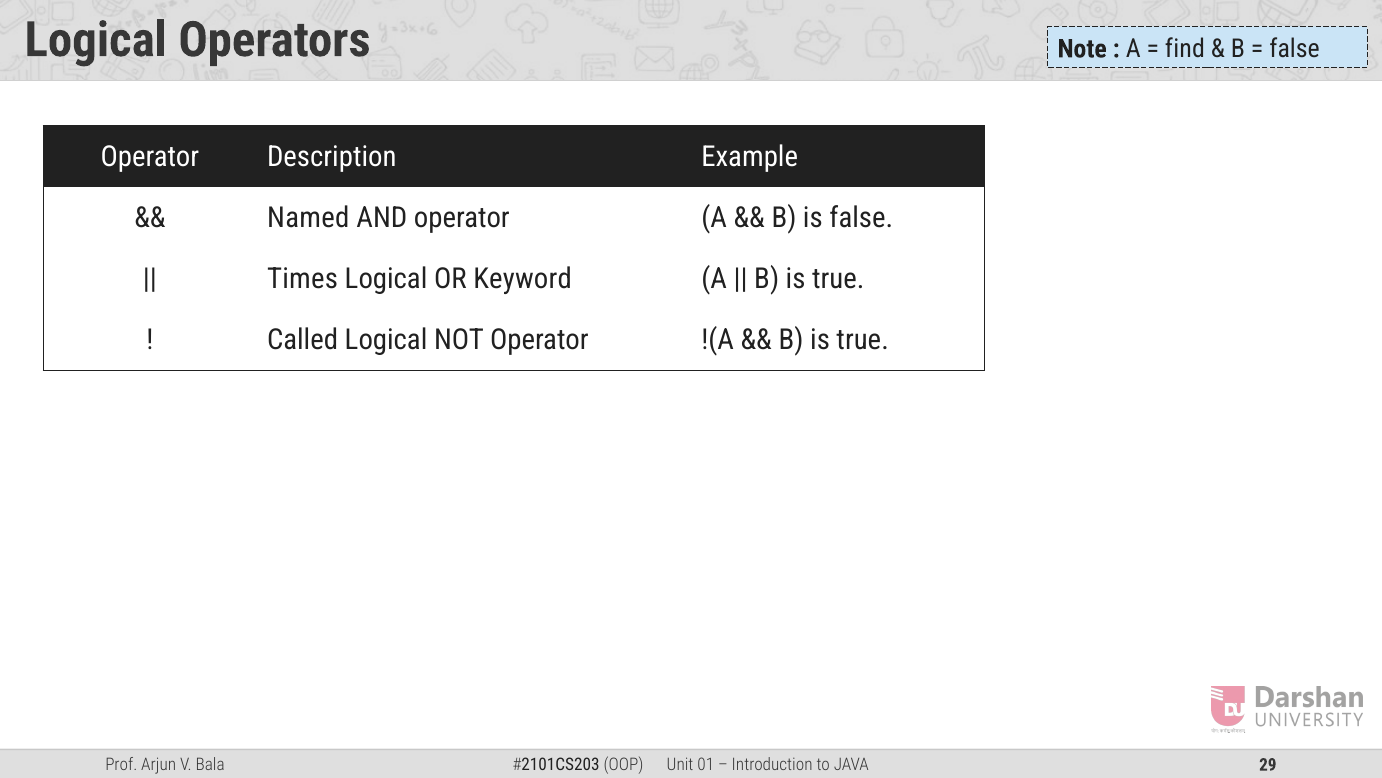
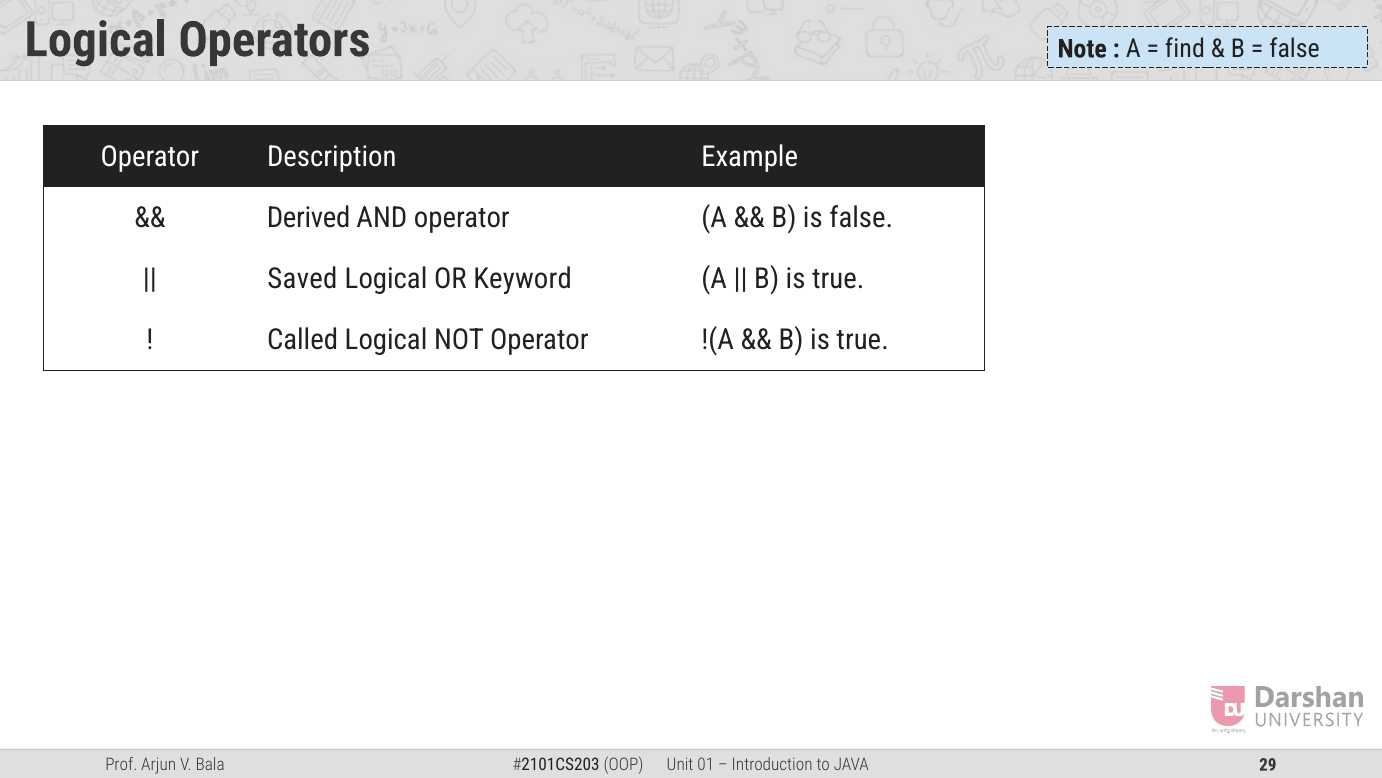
Named: Named -> Derived (309, 218)
Times: Times -> Saved (302, 279)
